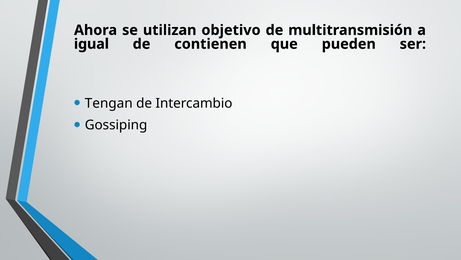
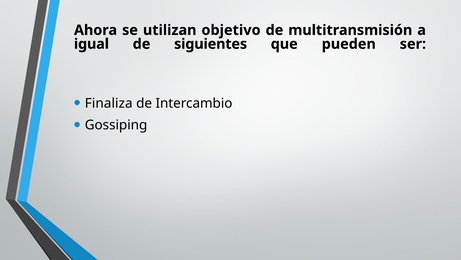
contienen: contienen -> siguientes (211, 44)
Tengan: Tengan -> Finaliza (109, 103)
